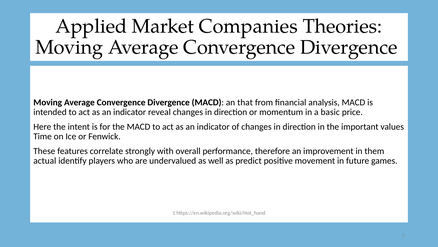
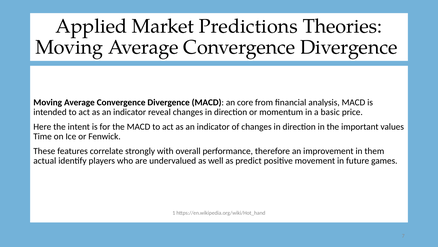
Companies: Companies -> Predictions (248, 26)
that: that -> core (245, 102)
